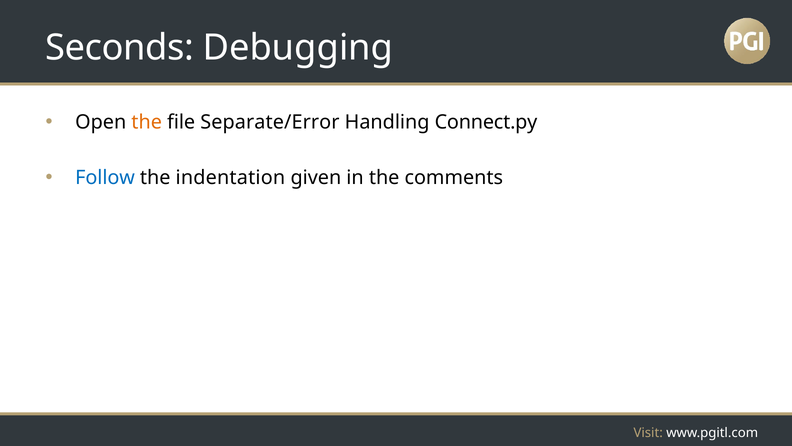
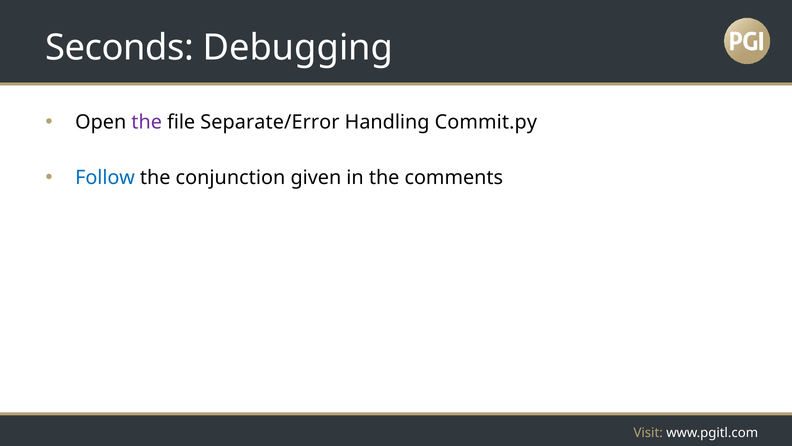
the colour: orange -> purple (147, 122)
Connect.py: Connect.py -> Commit.py (486, 122)
indentation: indentation -> conjunction (230, 177)
